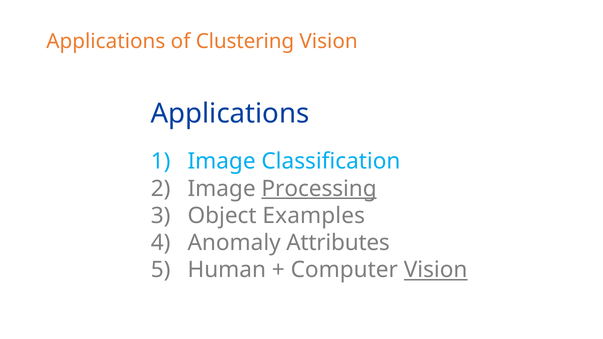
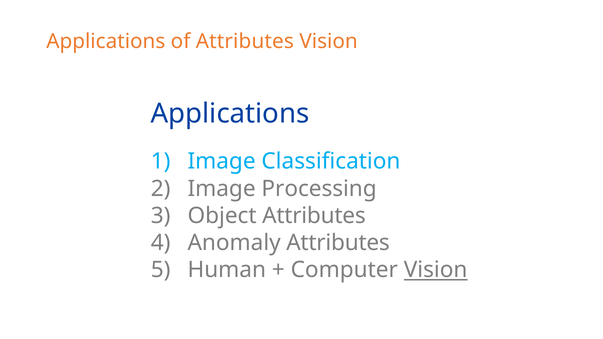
of Clustering: Clustering -> Attributes (245, 41)
Processing underline: present -> none (319, 189)
Object Examples: Examples -> Attributes (314, 216)
